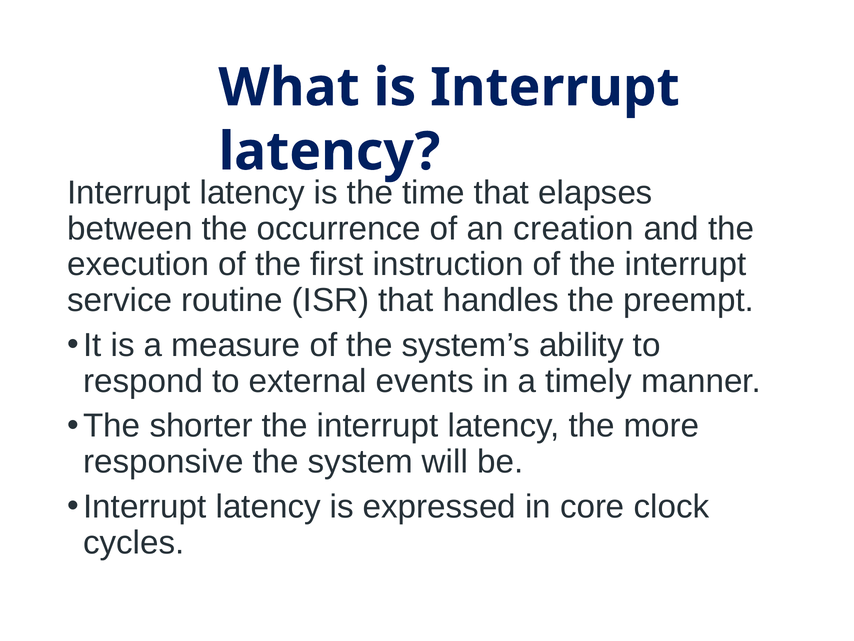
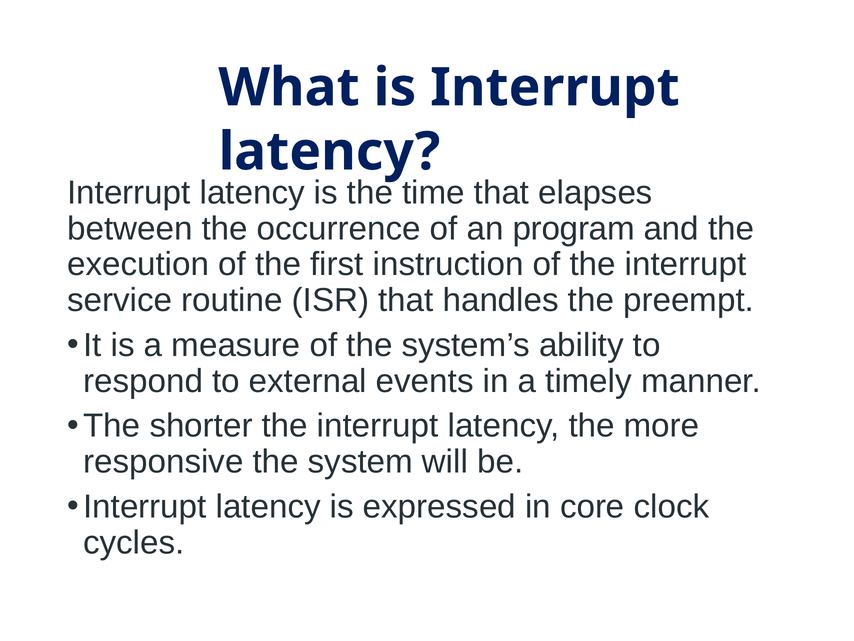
creation: creation -> program (574, 228)
